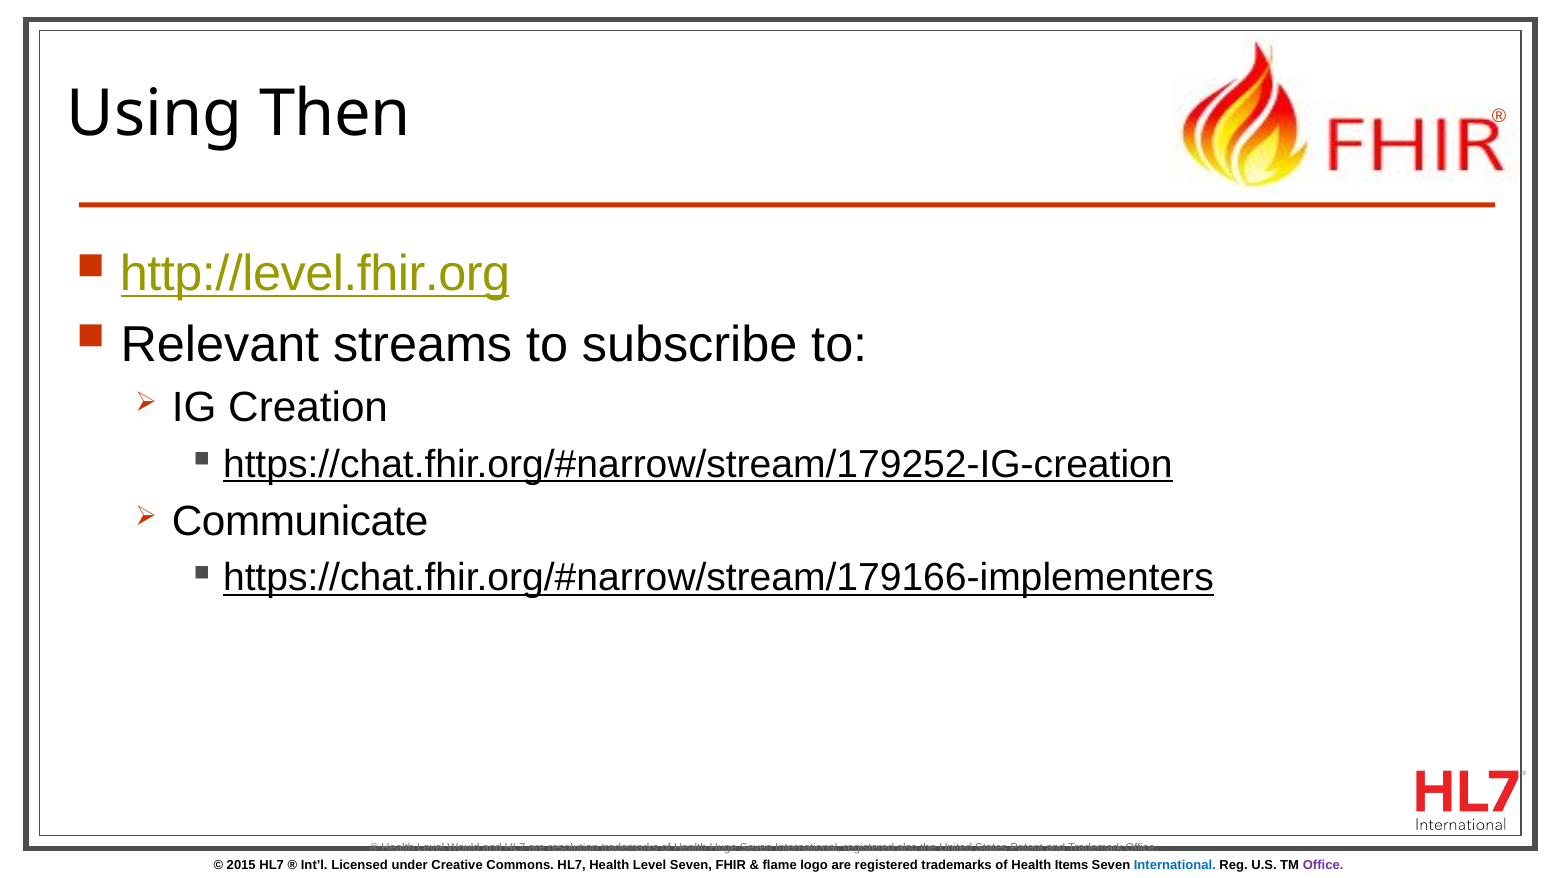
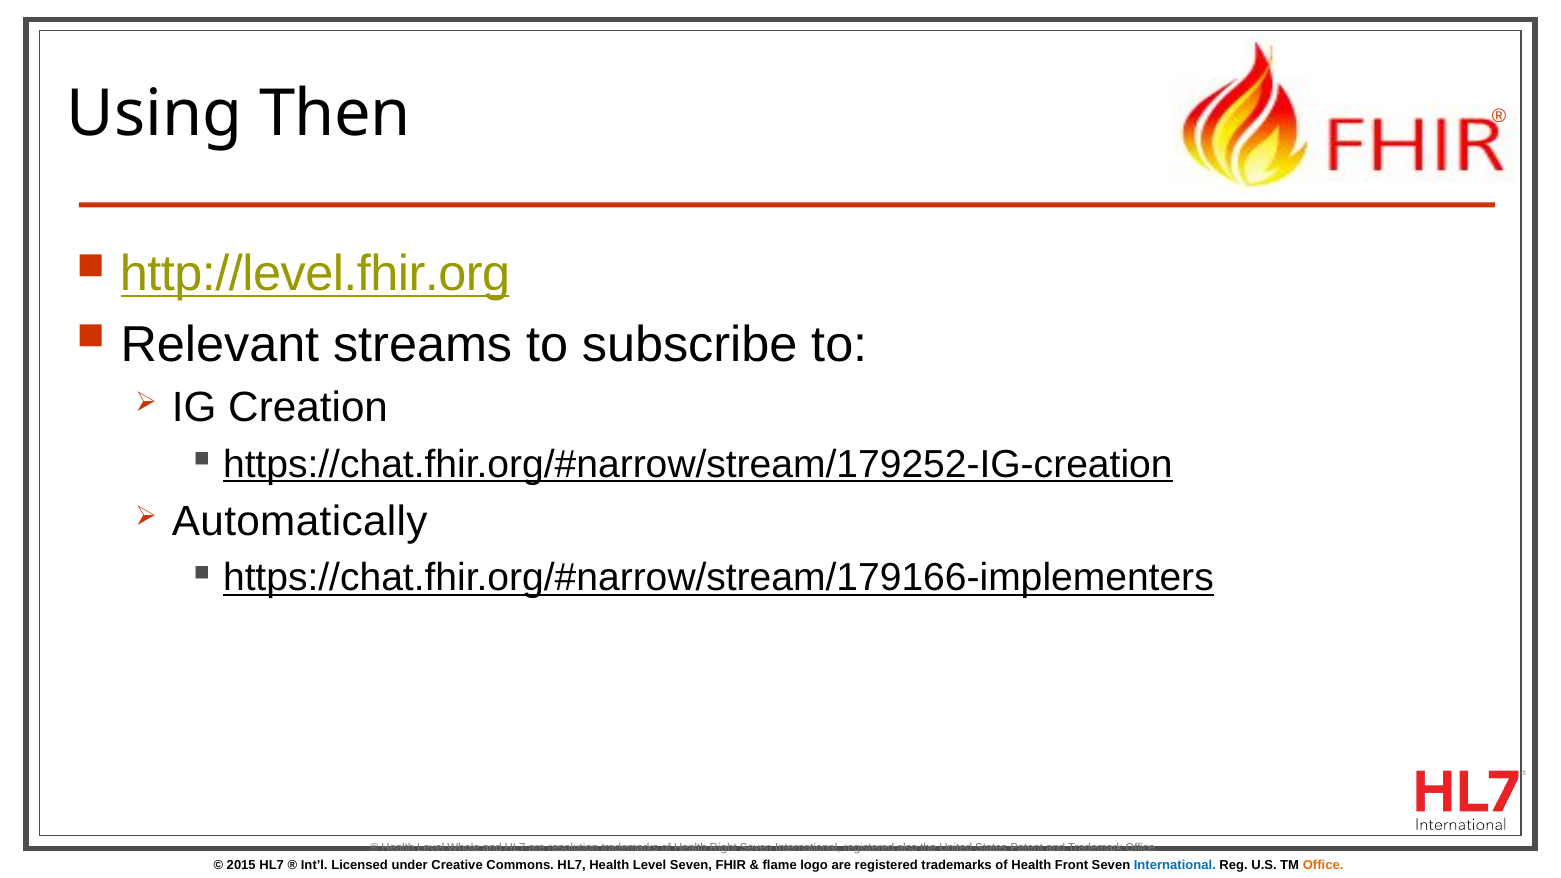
Communicate: Communicate -> Automatically (300, 522)
Would: Would -> Whole (464, 848)
Huge: Huge -> Right (723, 848)
Items: Items -> Front (1072, 865)
Office colour: purple -> orange (1323, 865)
